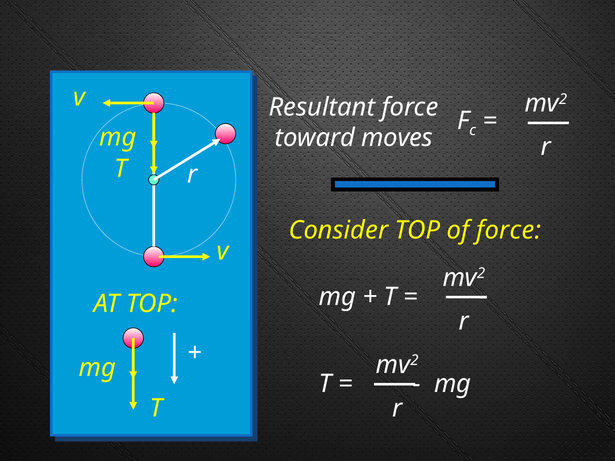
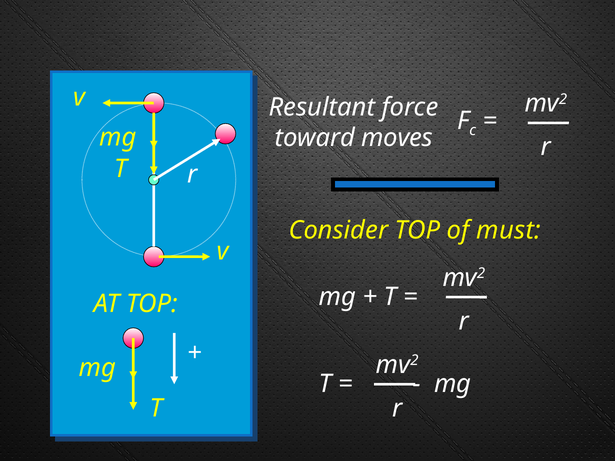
of force: force -> must (509, 230)
